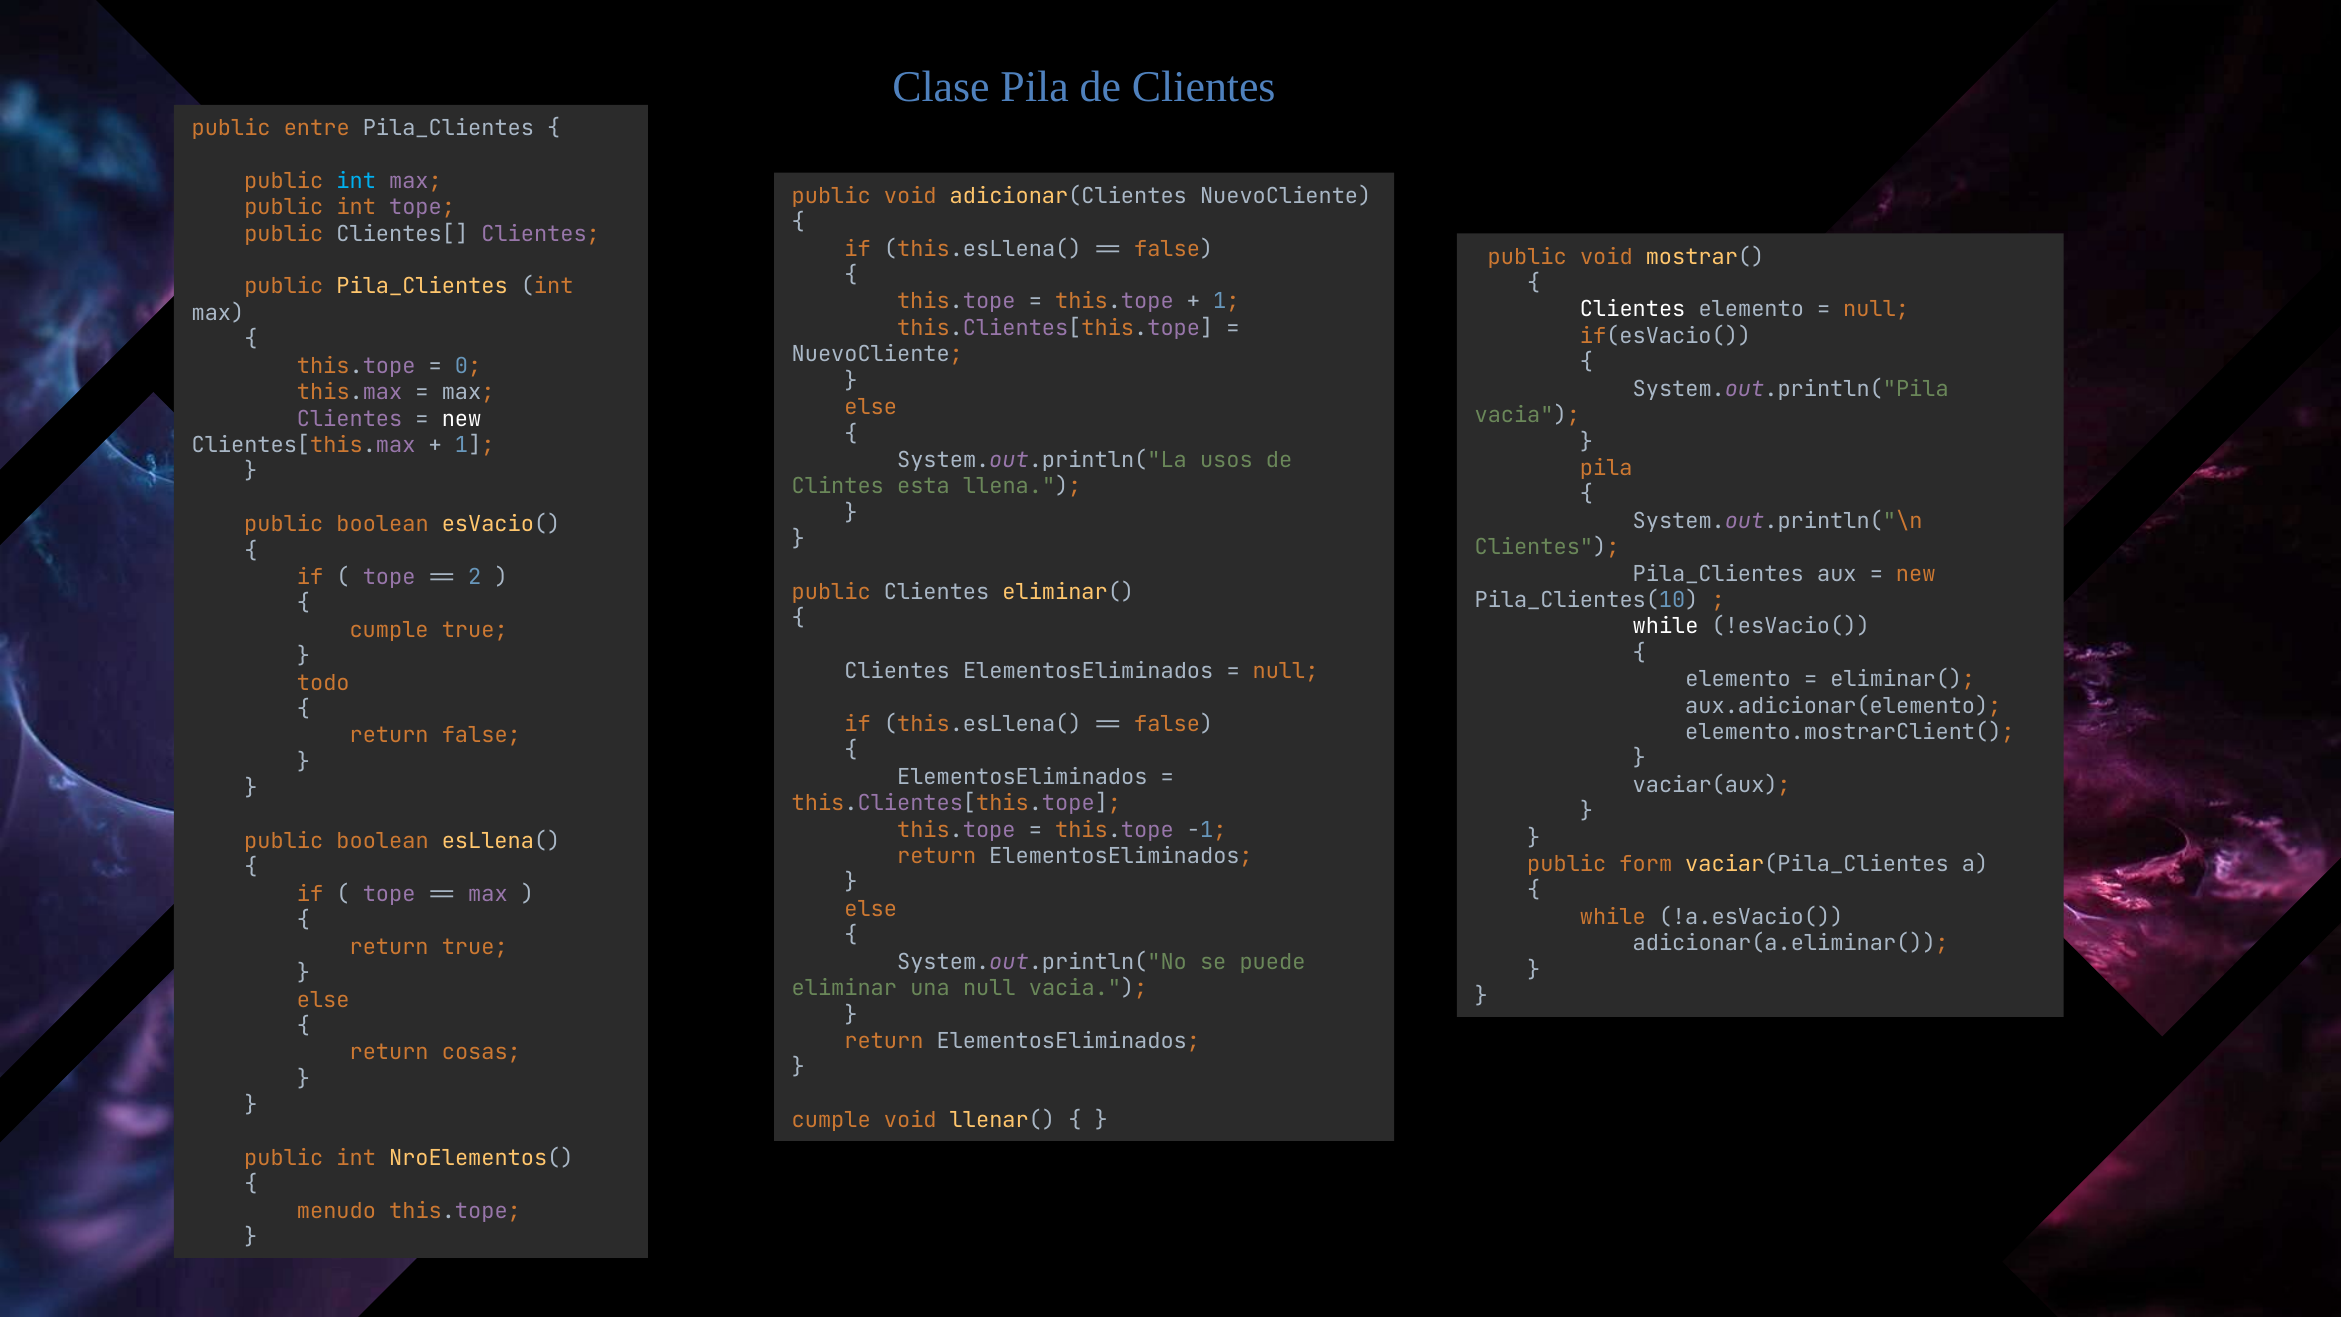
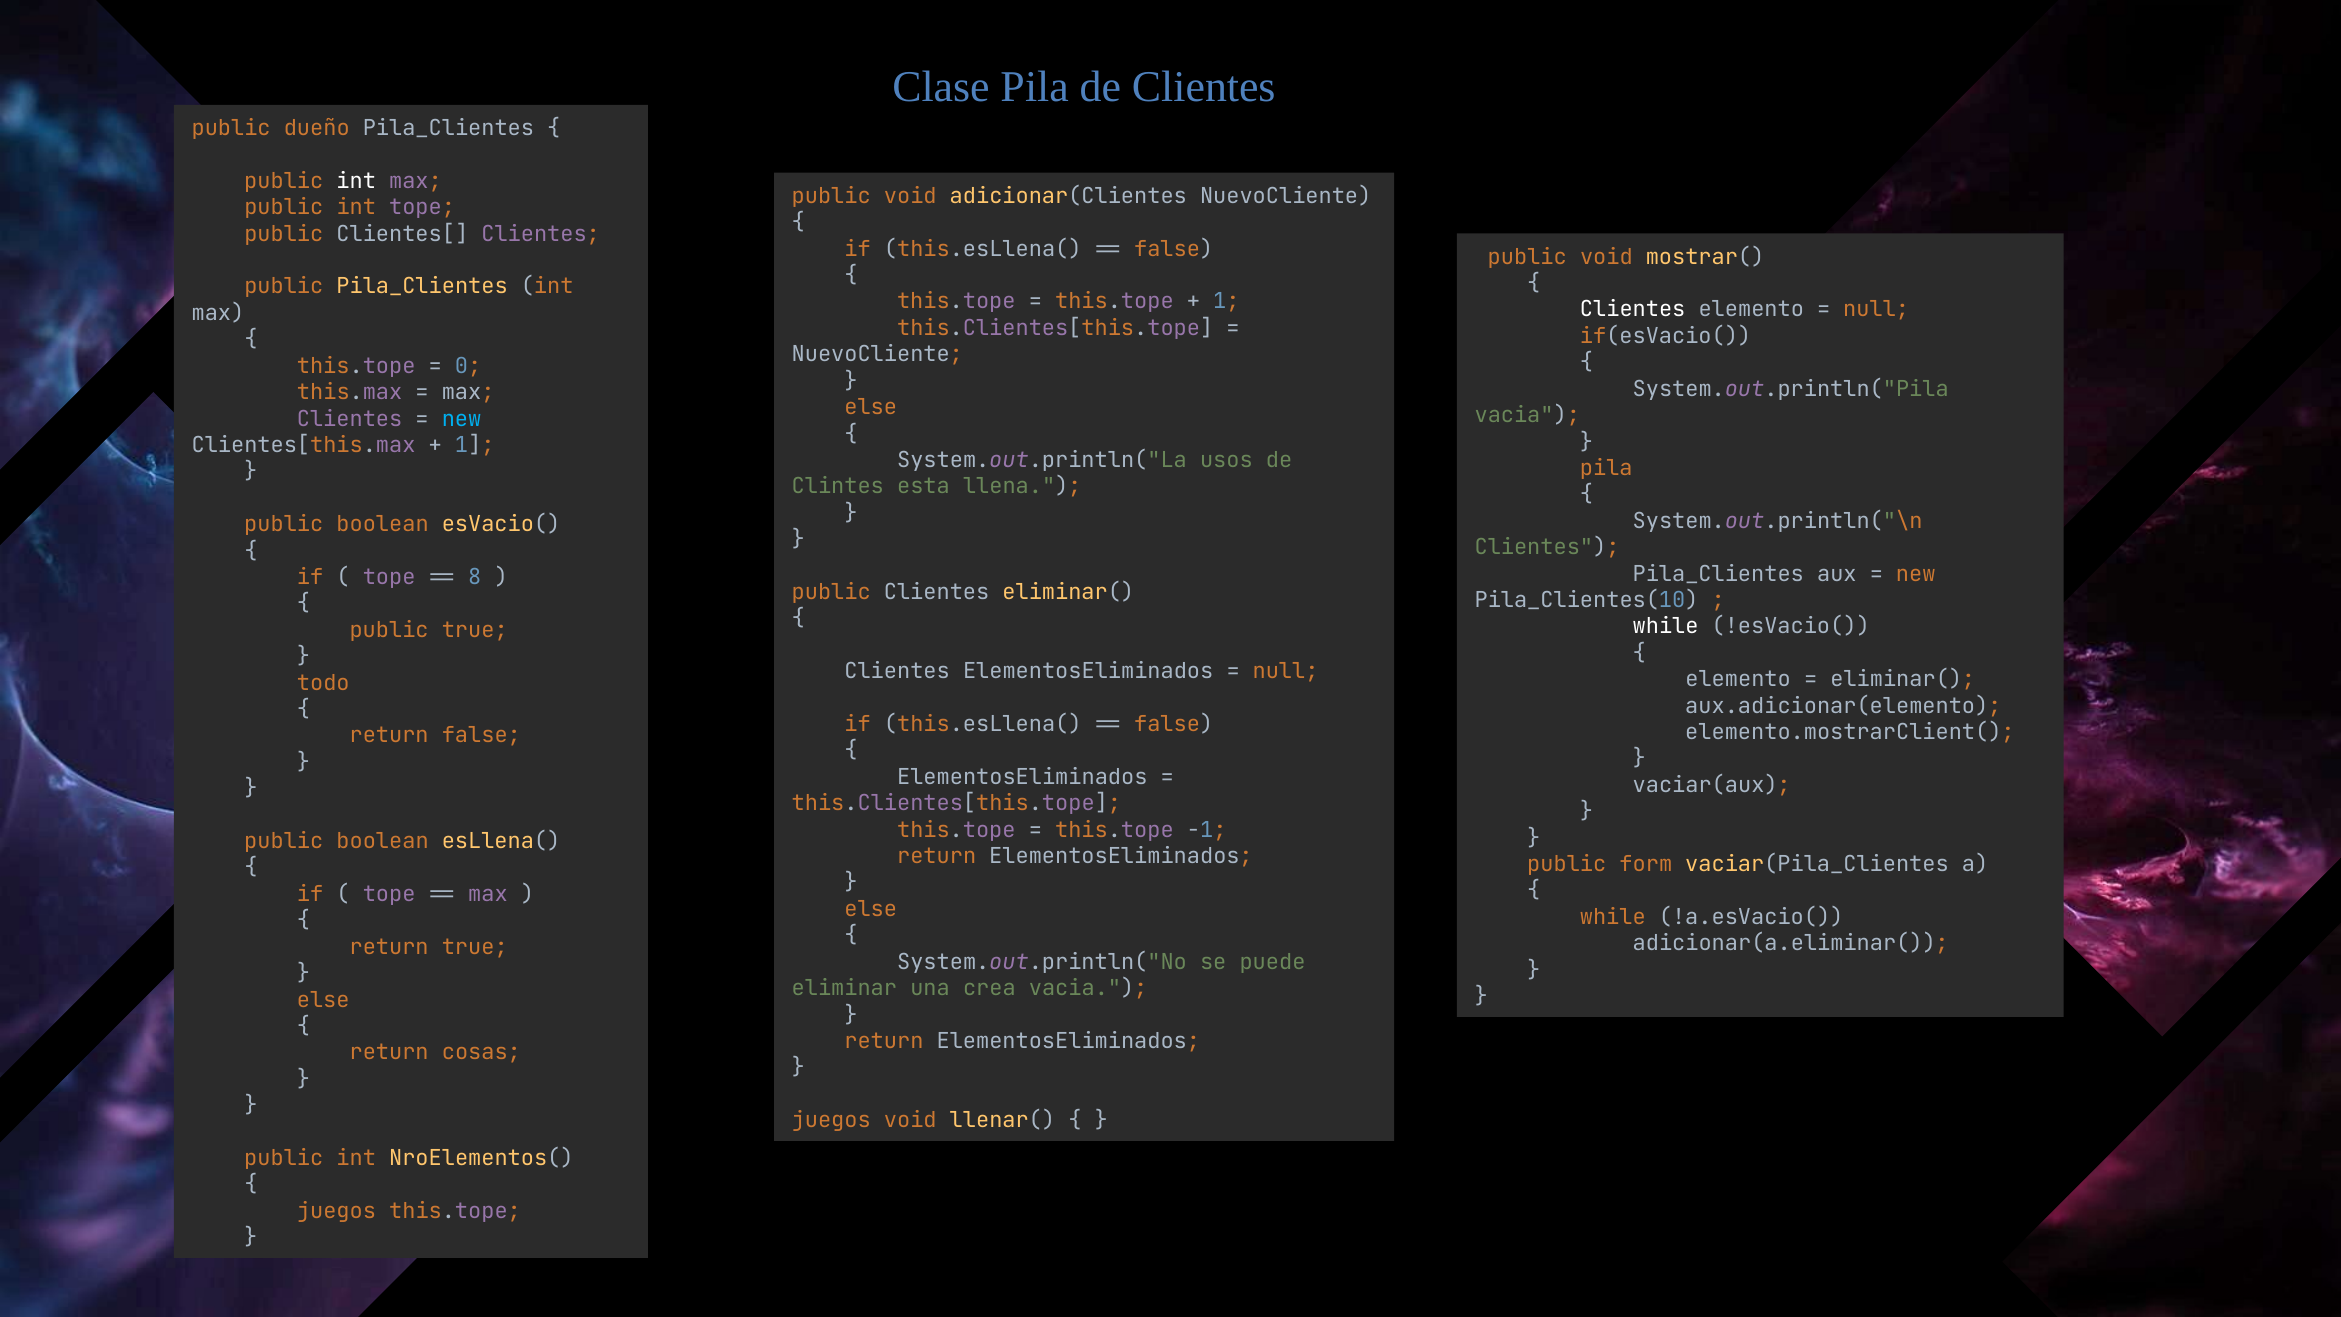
entre: entre -> dueño (317, 128)
int colour: light blue -> white (356, 181)
new colour: white -> light blue (462, 419)
2: 2 -> 8 (475, 577)
cumple: cumple -> public (389, 630)
una null: null -> crea (989, 988)
cumple: cumple -> juegos (831, 1120)
menudo: menudo -> juegos (336, 1211)
